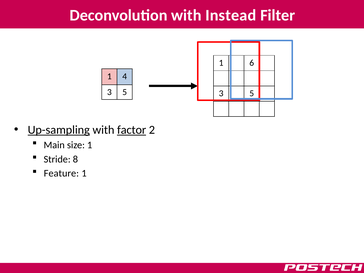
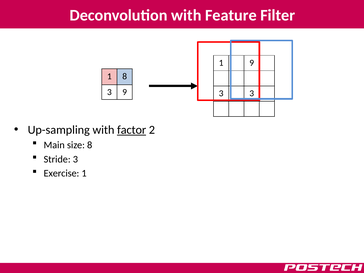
Instead: Instead -> Feature (231, 15)
1 6: 6 -> 9 (252, 63)
1 4: 4 -> 8 (125, 76)
5: 5 -> 9 (125, 92)
5: 5 -> 3 (252, 93)
Up-sampling underline: present -> none (59, 130)
size 1: 1 -> 8 (90, 145)
Stride 8: 8 -> 3 (75, 159)
Feature: Feature -> Exercise (61, 173)
